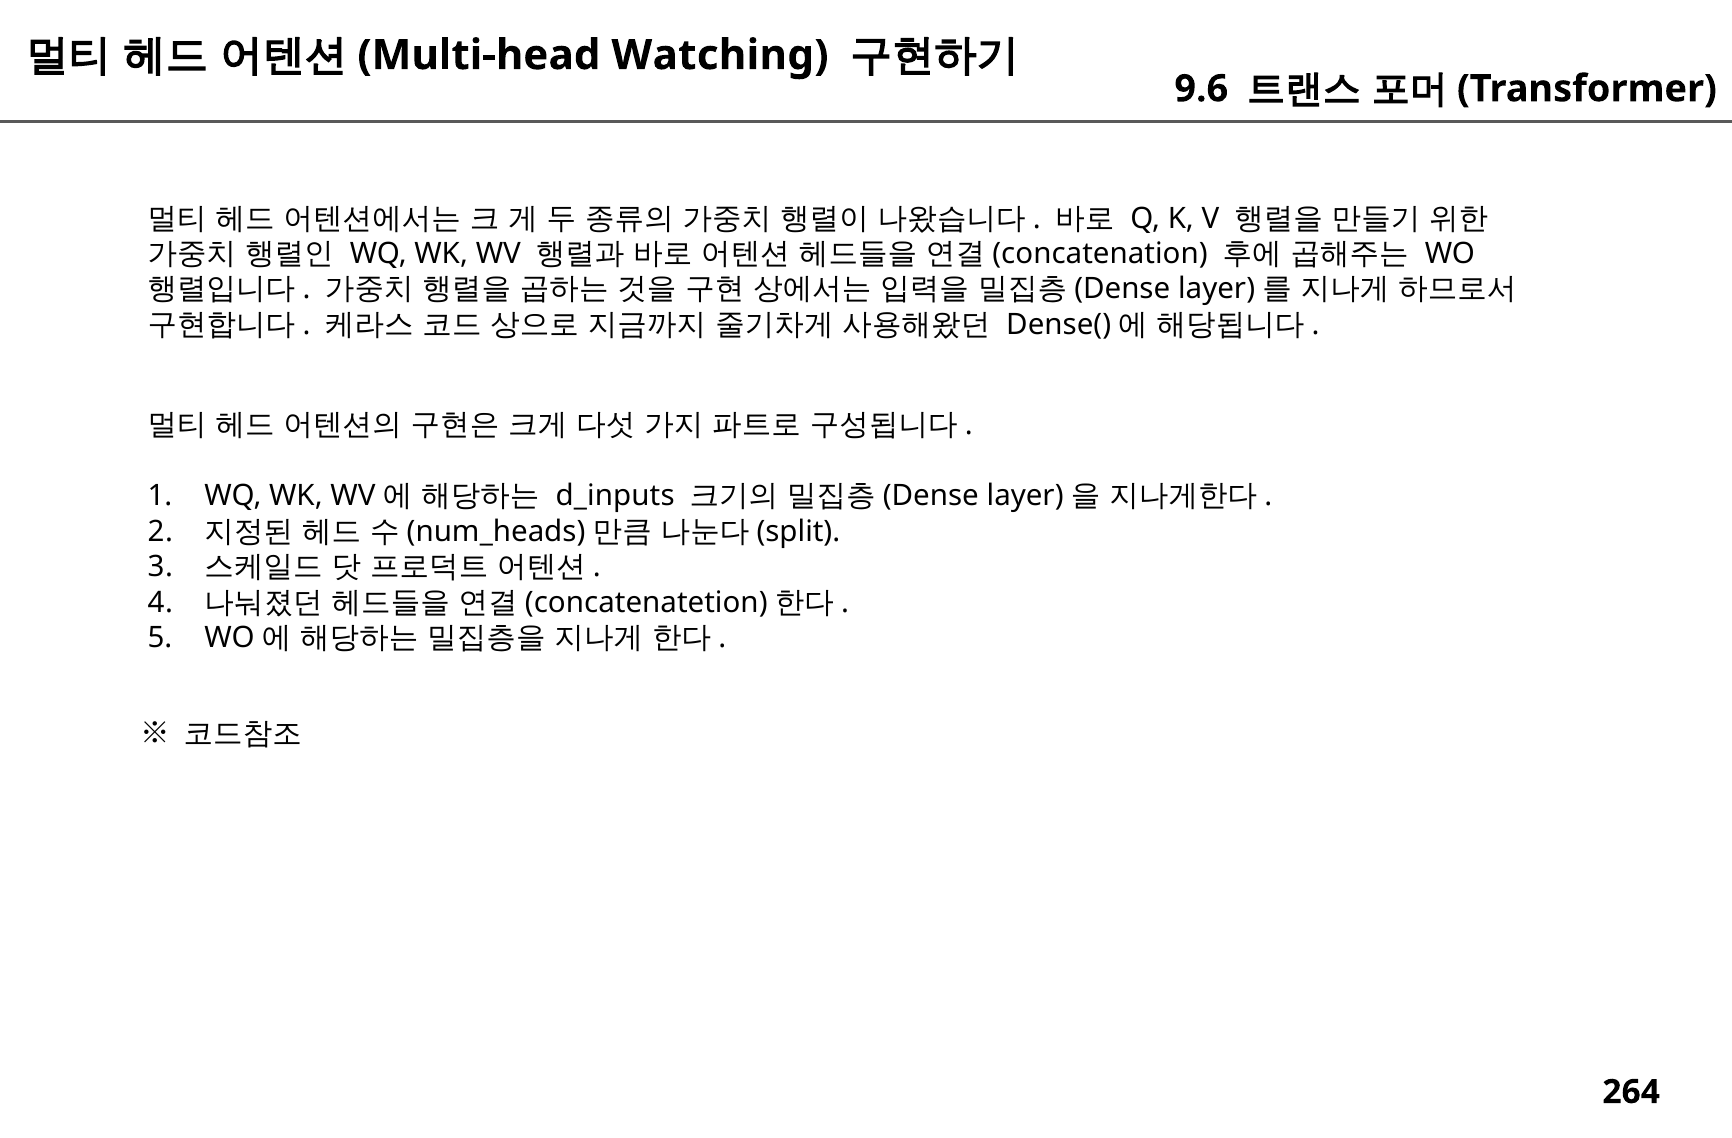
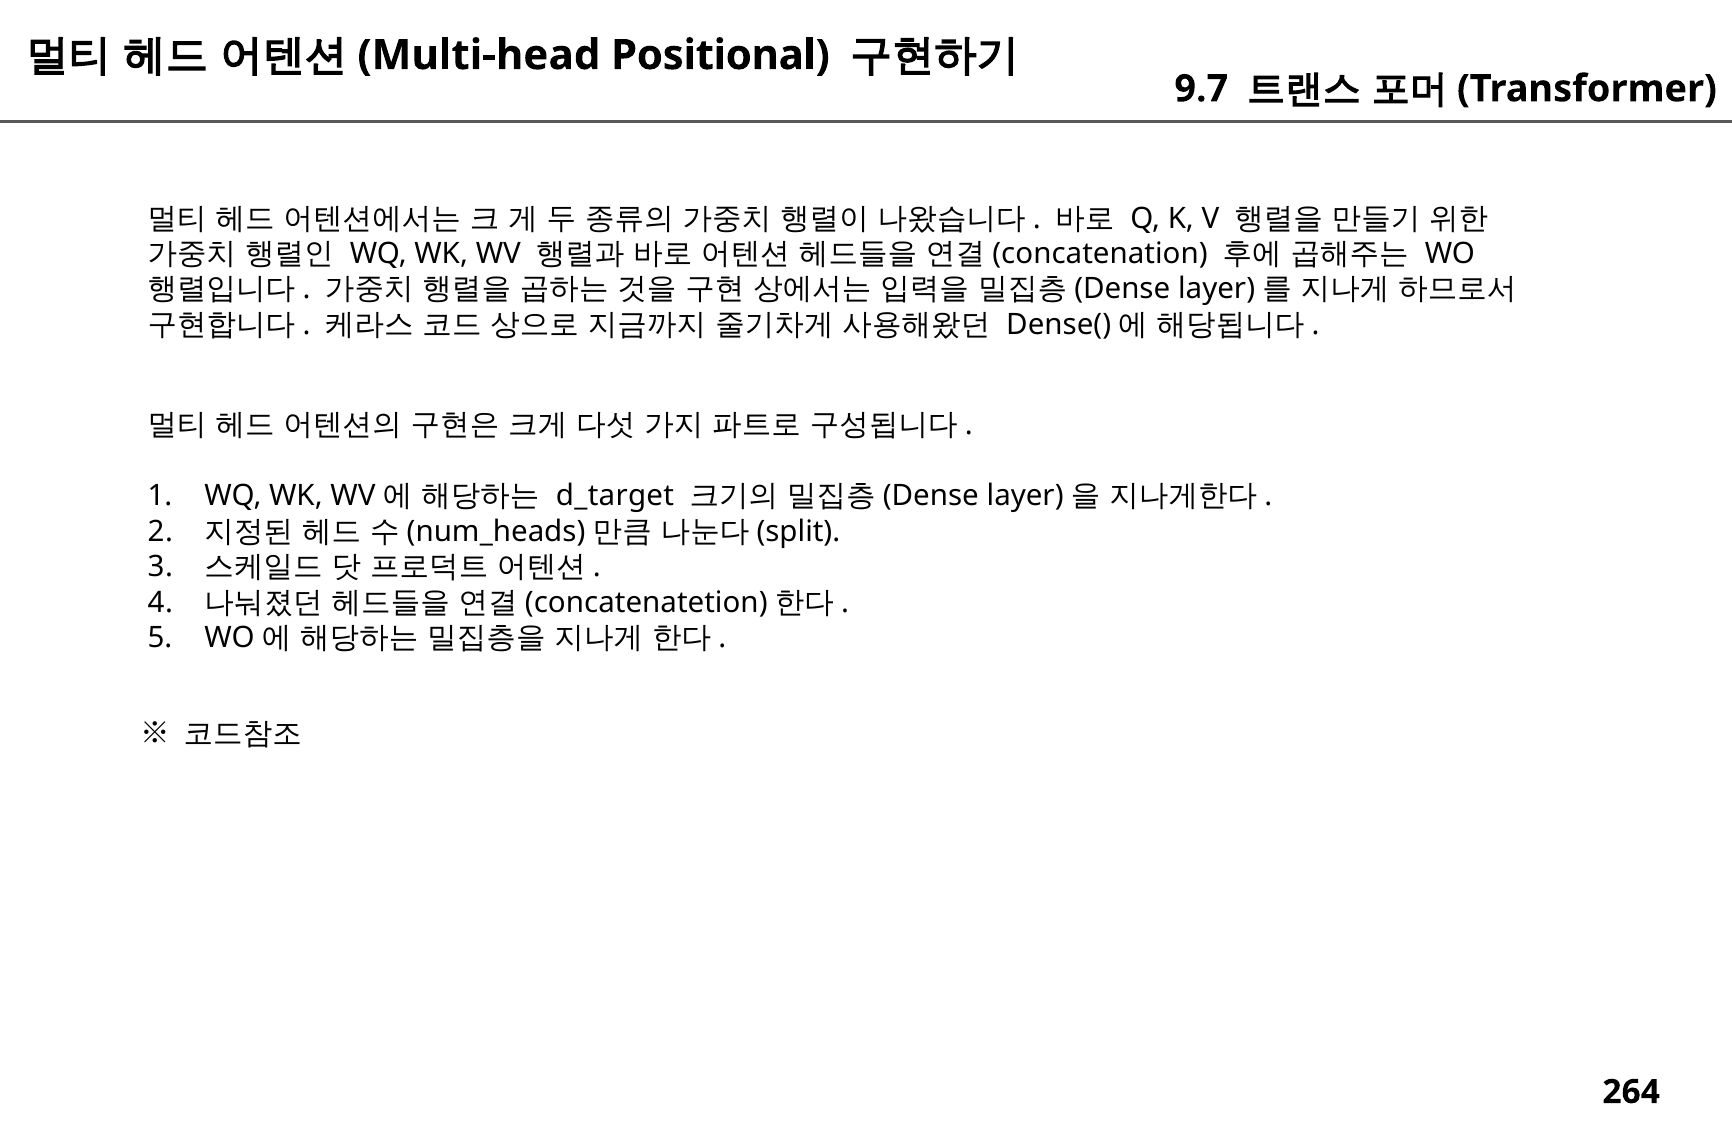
Watching: Watching -> Positional (720, 55)
9.6: 9.6 -> 9.7 (1201, 89)
d_inputs: d_inputs -> d_target (615, 496)
